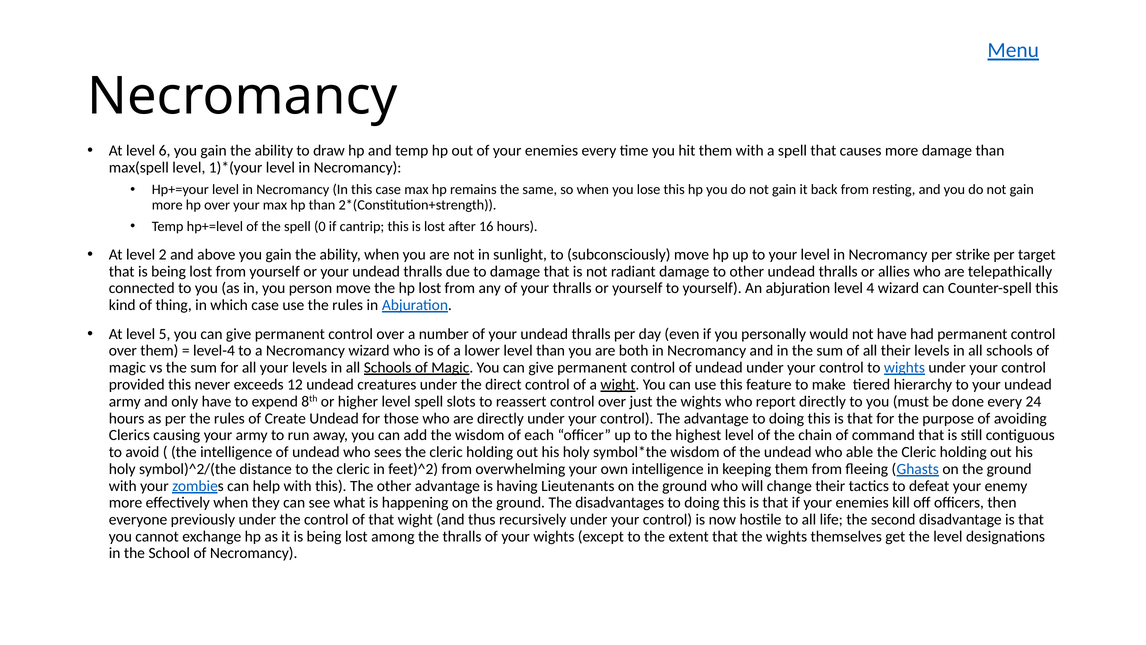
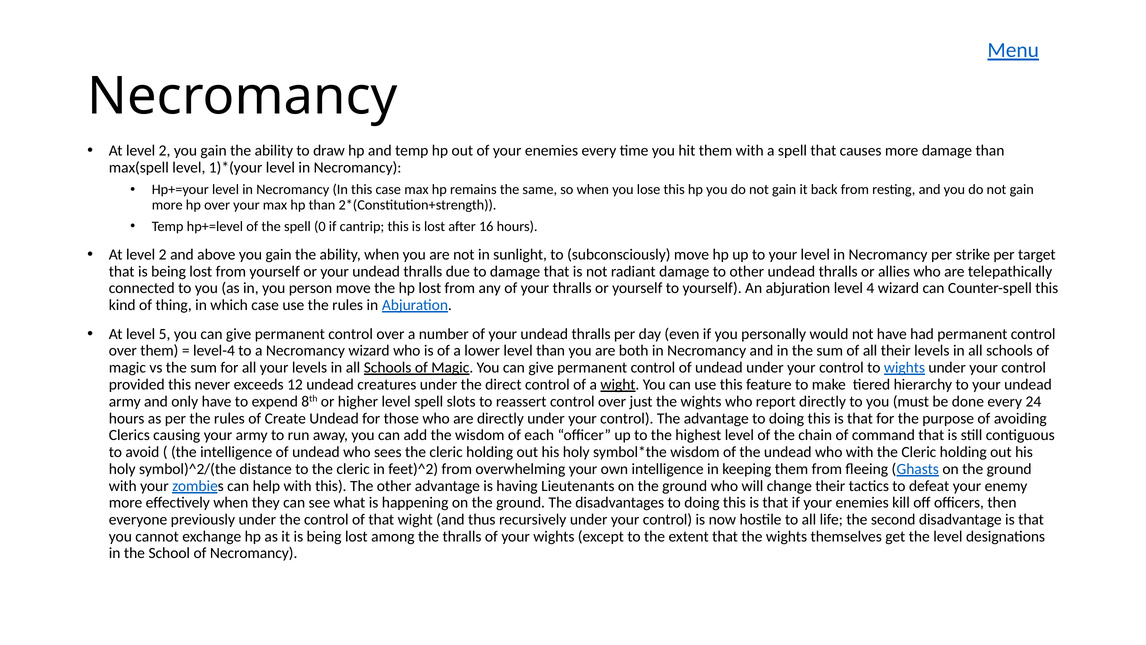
6: 6 -> 2 (165, 151)
who able: able -> with (860, 452)
